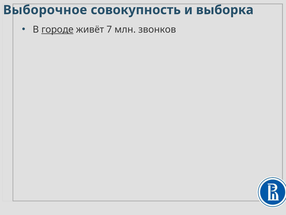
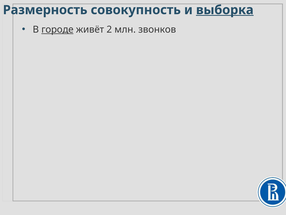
Выборочное: Выборочное -> Размерность (45, 10)
выборка underline: none -> present (225, 10)
7: 7 -> 2 (109, 30)
